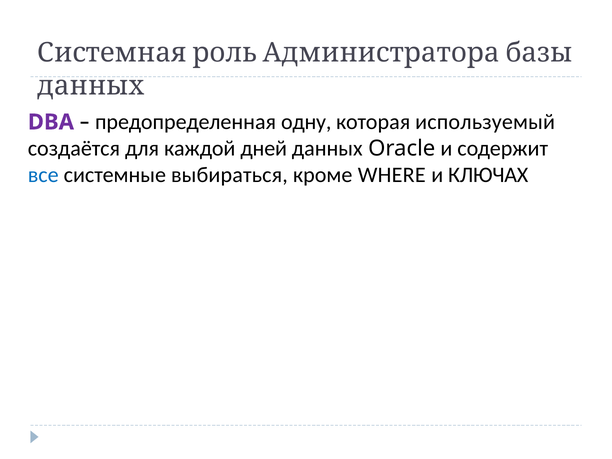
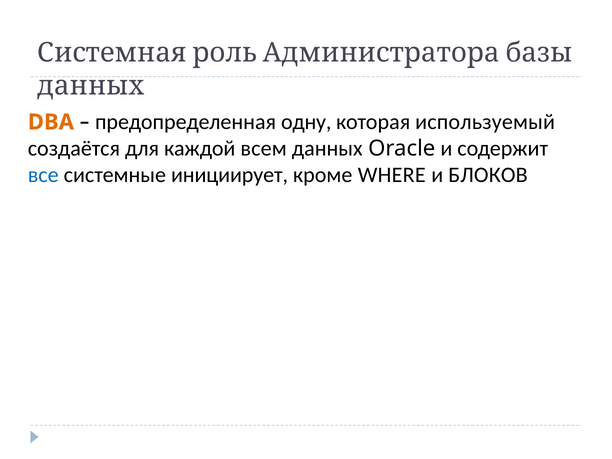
DBA colour: purple -> orange (51, 122)
дней: дней -> всем (264, 149)
выбираться: выбираться -> инициирует (230, 175)
КЛЮЧАХ: КЛЮЧАХ -> БЛОКОВ (488, 175)
